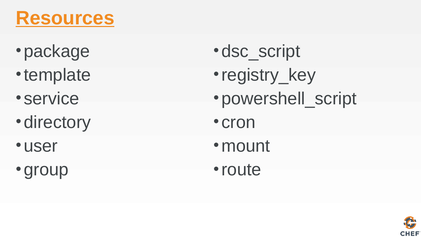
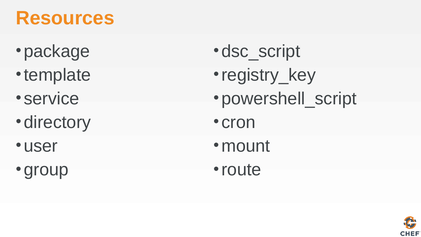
Resources underline: present -> none (65, 18)
